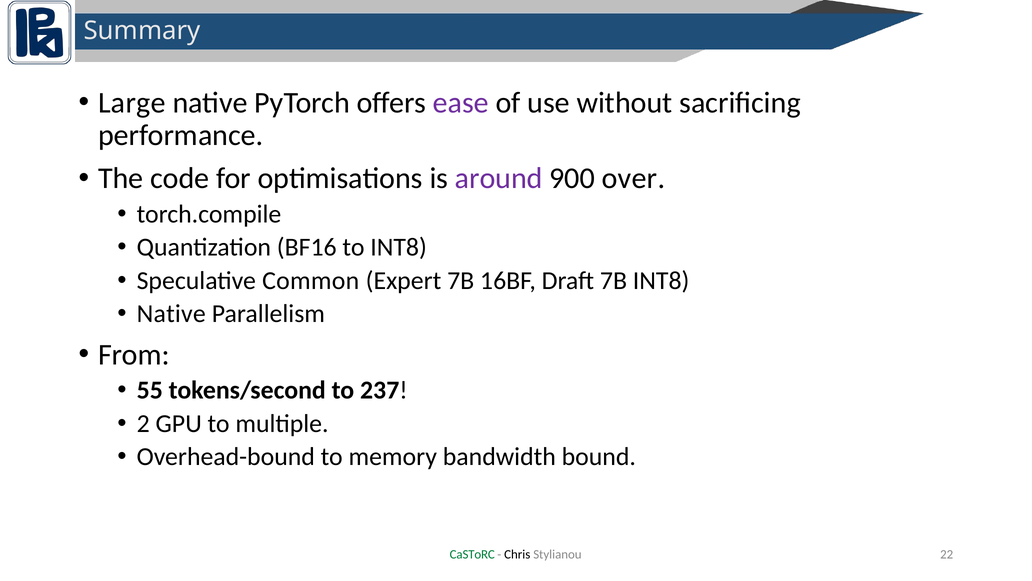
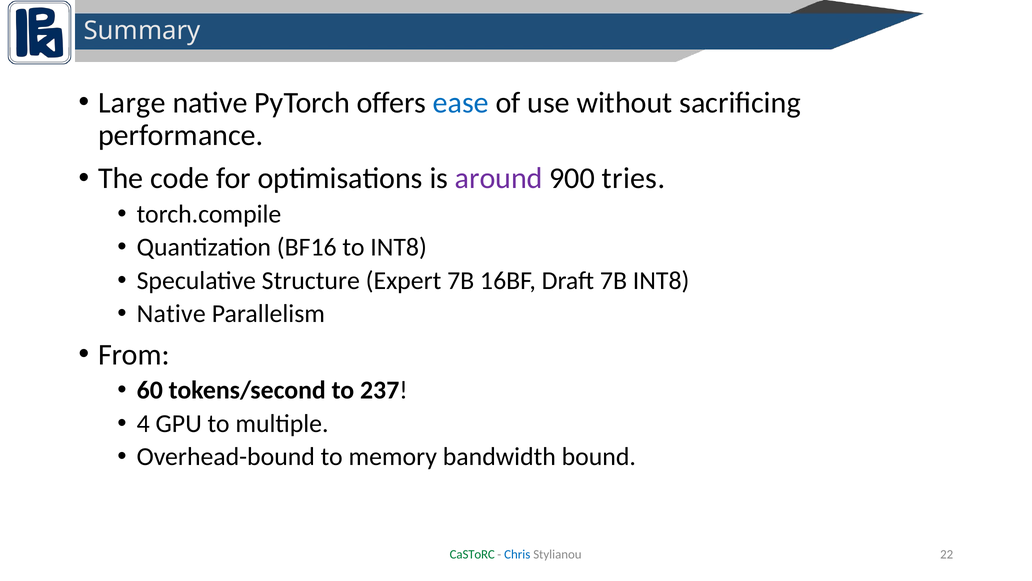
ease colour: purple -> blue (461, 103)
over: over -> tries (634, 178)
Common: Common -> Structure (311, 280)
55: 55 -> 60 (150, 390)
2: 2 -> 4 (143, 423)
Chris colour: black -> blue (517, 554)
